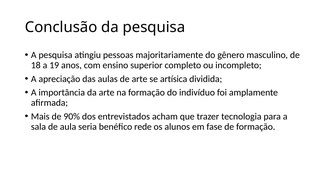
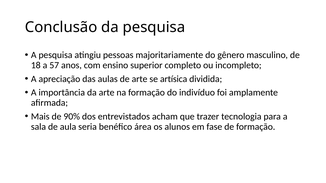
19: 19 -> 57 (54, 65)
rede: rede -> área (143, 127)
